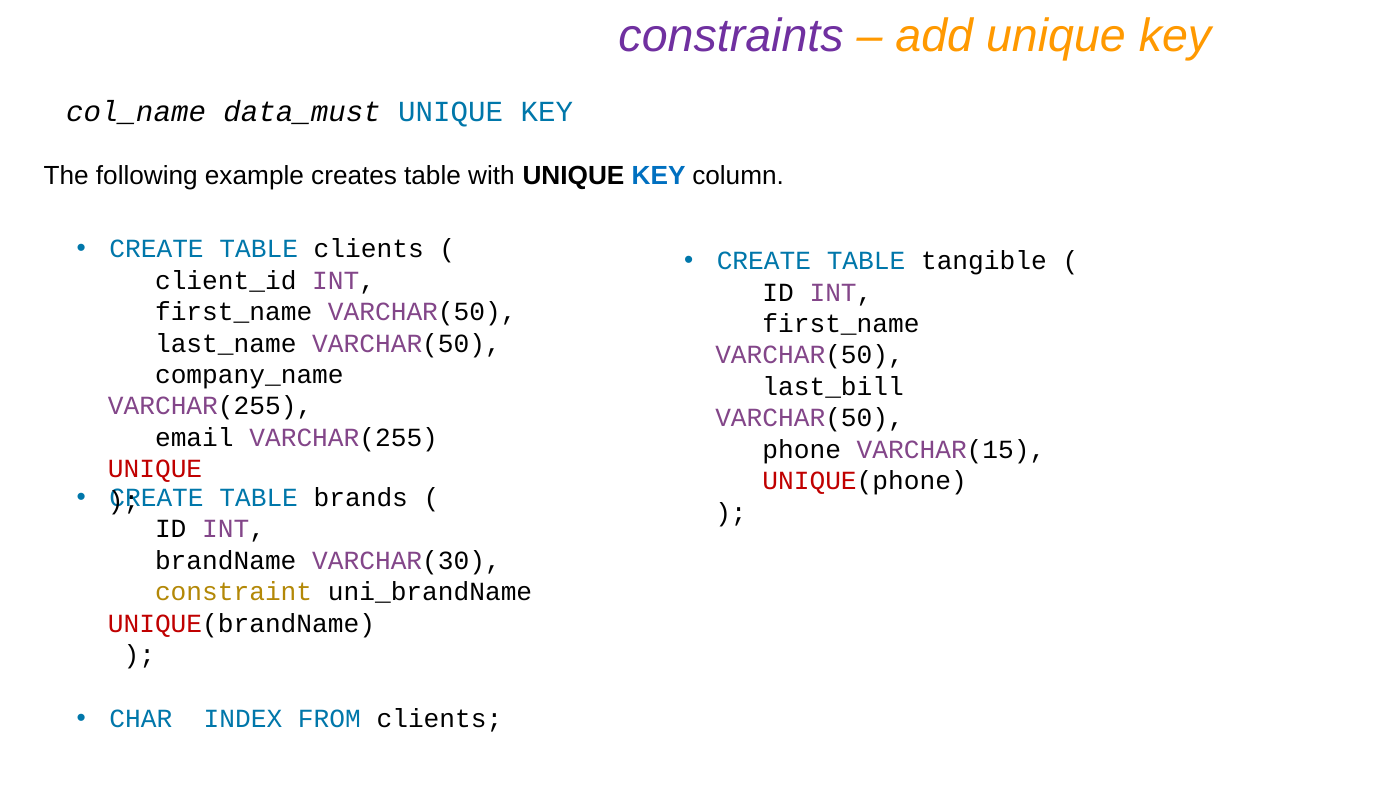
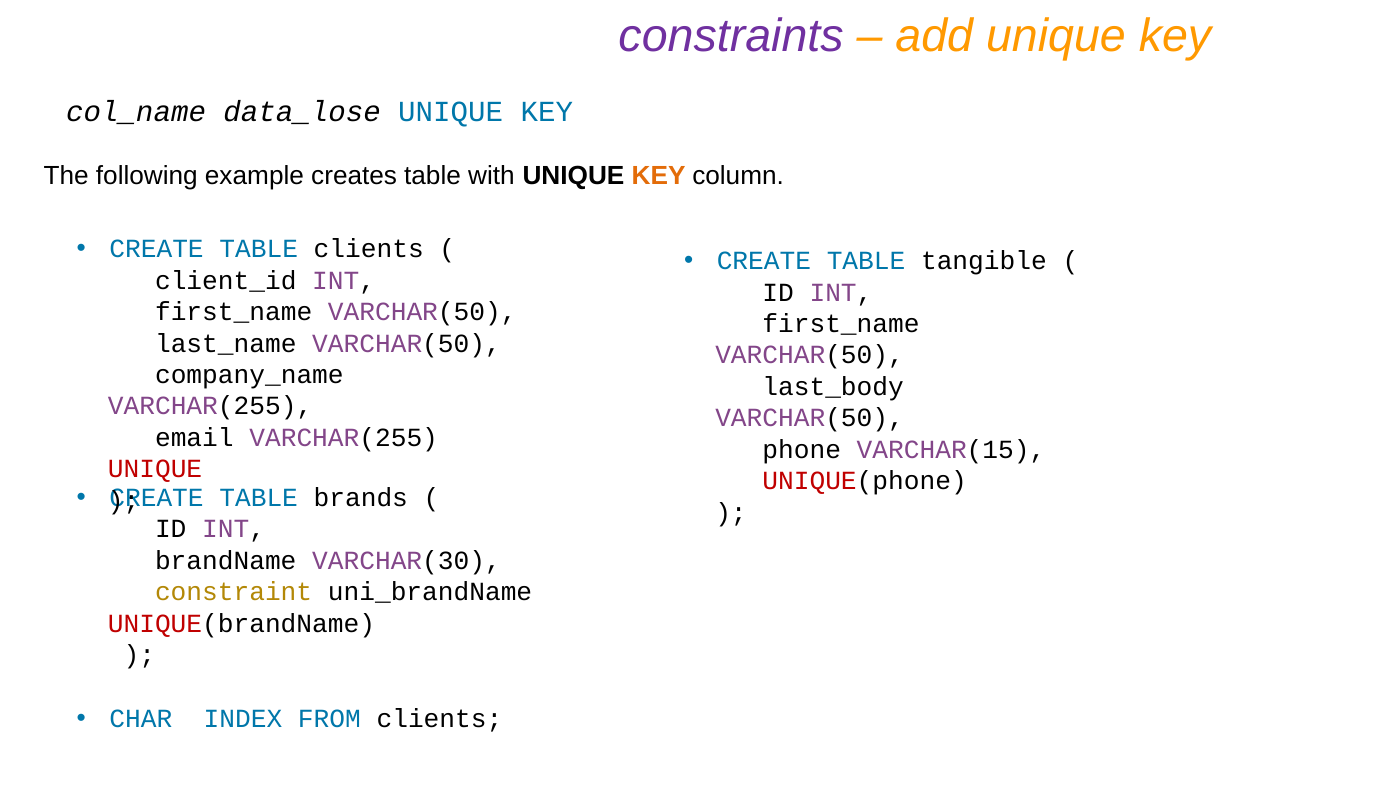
data_must: data_must -> data_lose (302, 112)
KEY colour: blue -> orange (659, 176)
last_bill: last_bill -> last_body (833, 387)
